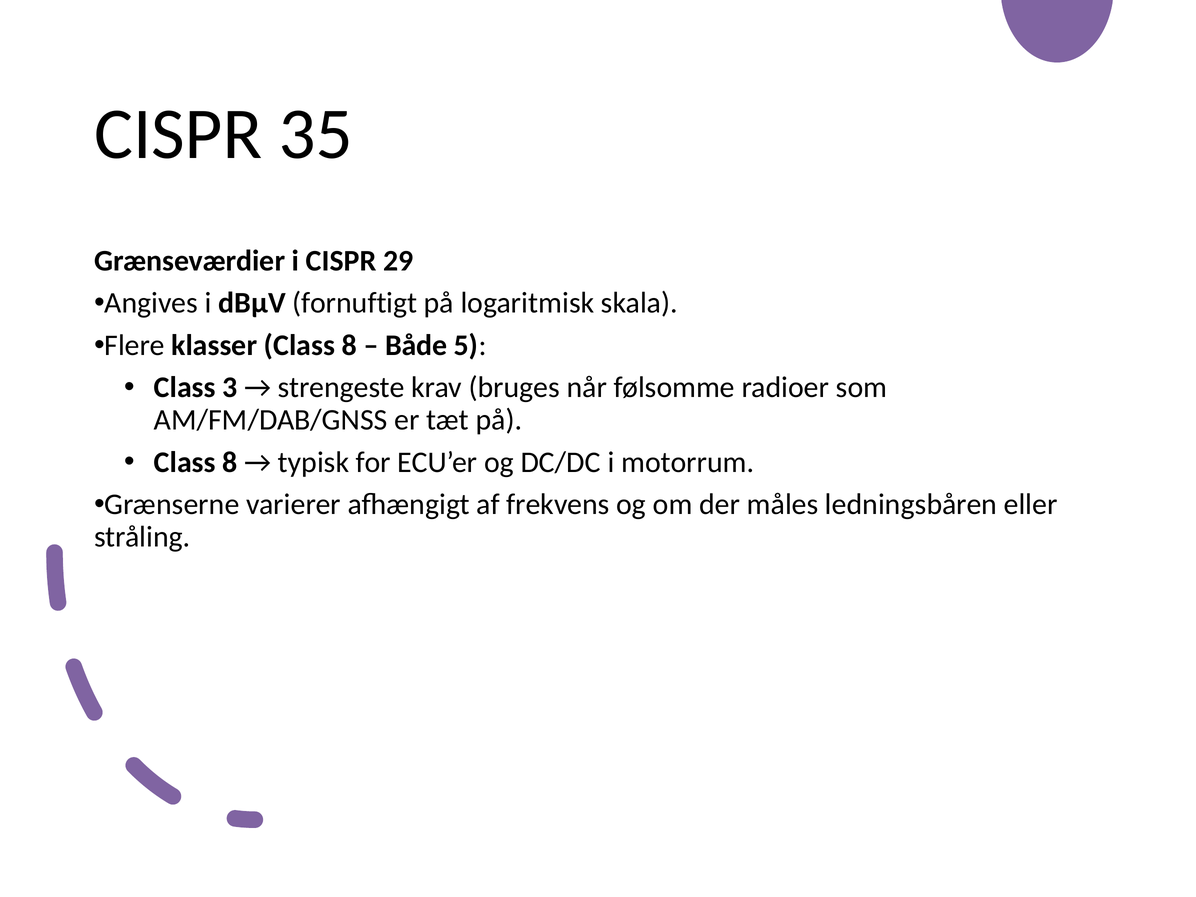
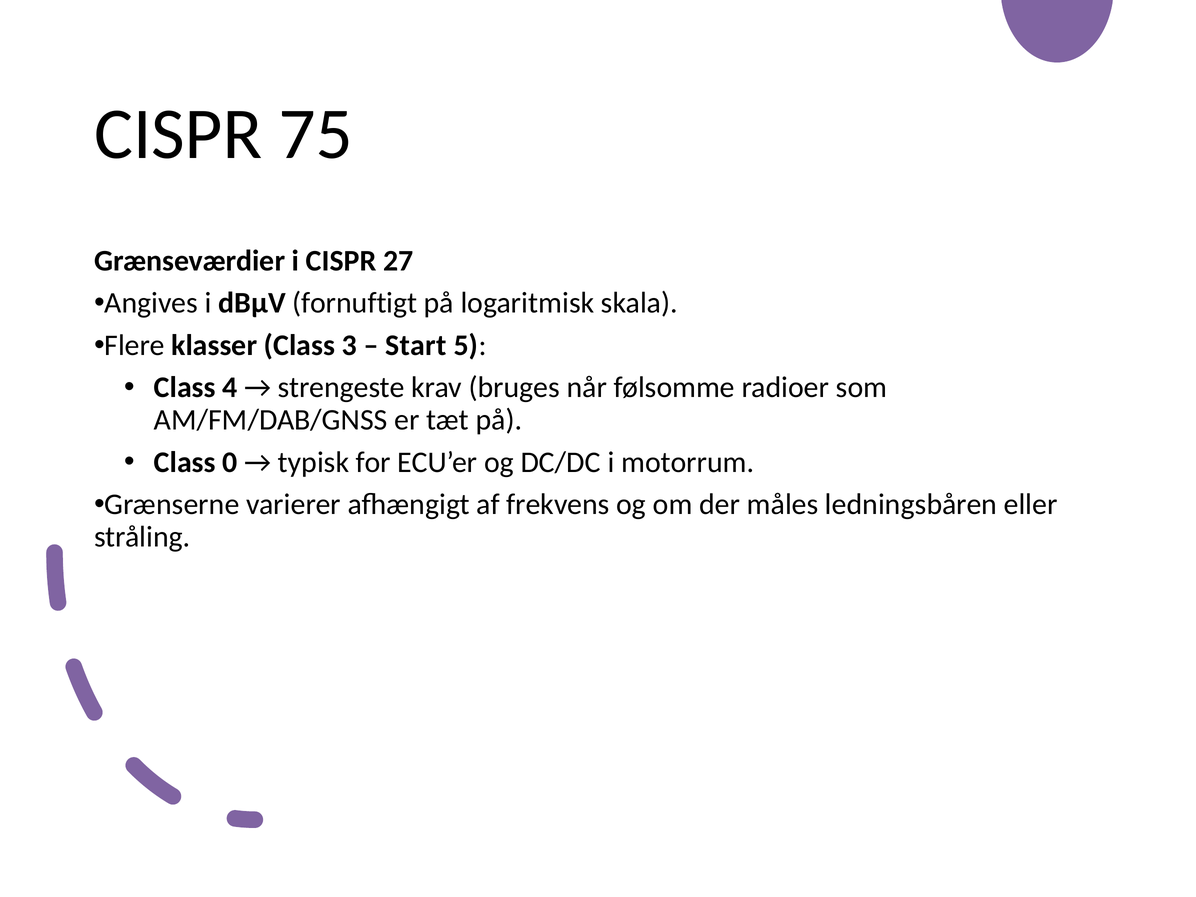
35: 35 -> 75 (316, 134)
29: 29 -> 27 (398, 261)
klasser Class 8: 8 -> 3 (349, 345)
Både: Både -> Start (416, 345)
3: 3 -> 4 (230, 388)
8: 8 -> 0 (230, 462)
